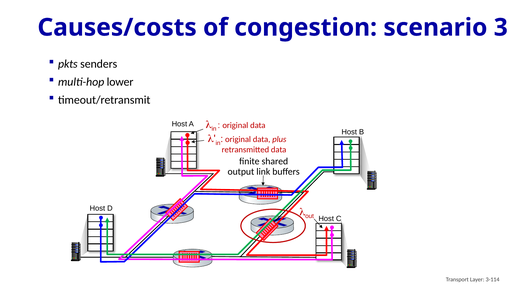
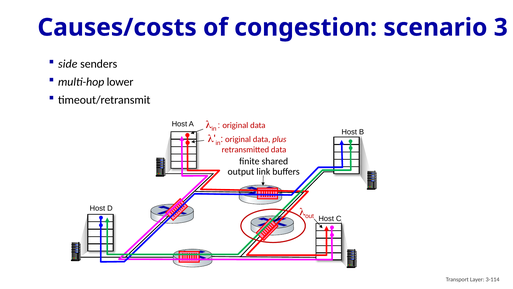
pkts: pkts -> side (68, 64)
